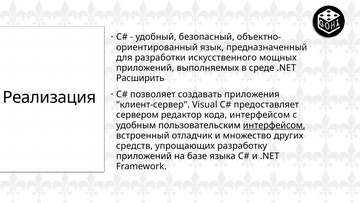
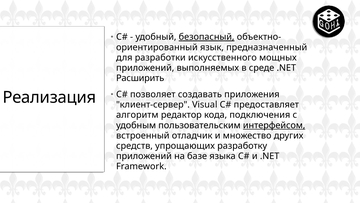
безопасный underline: none -> present (207, 37)
сервером: сервером -> алгоритм (137, 115)
кода интерфейсом: интерфейсом -> подключения (260, 115)
